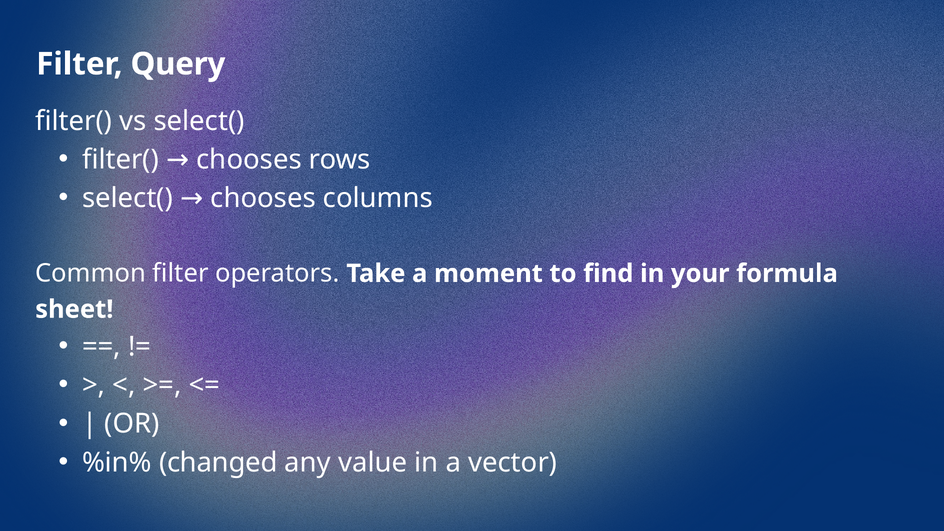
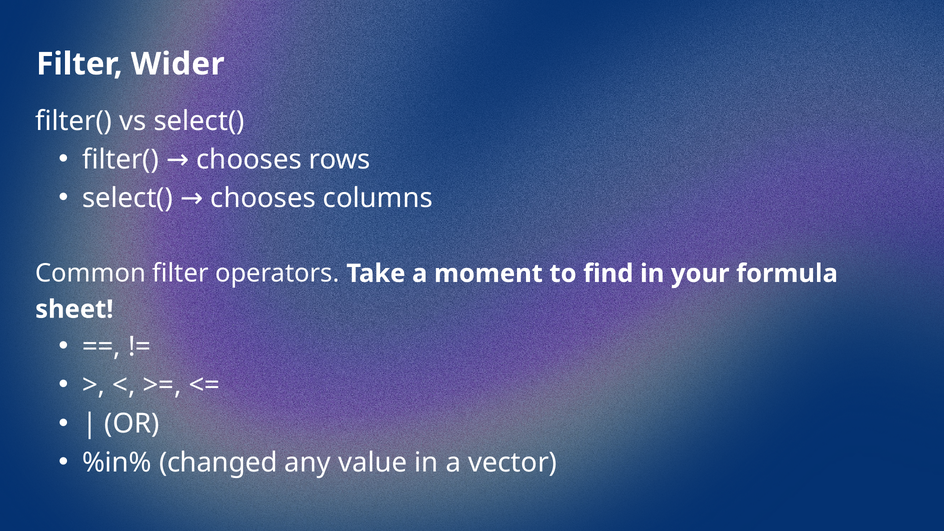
Query: Query -> Wider (178, 64)
